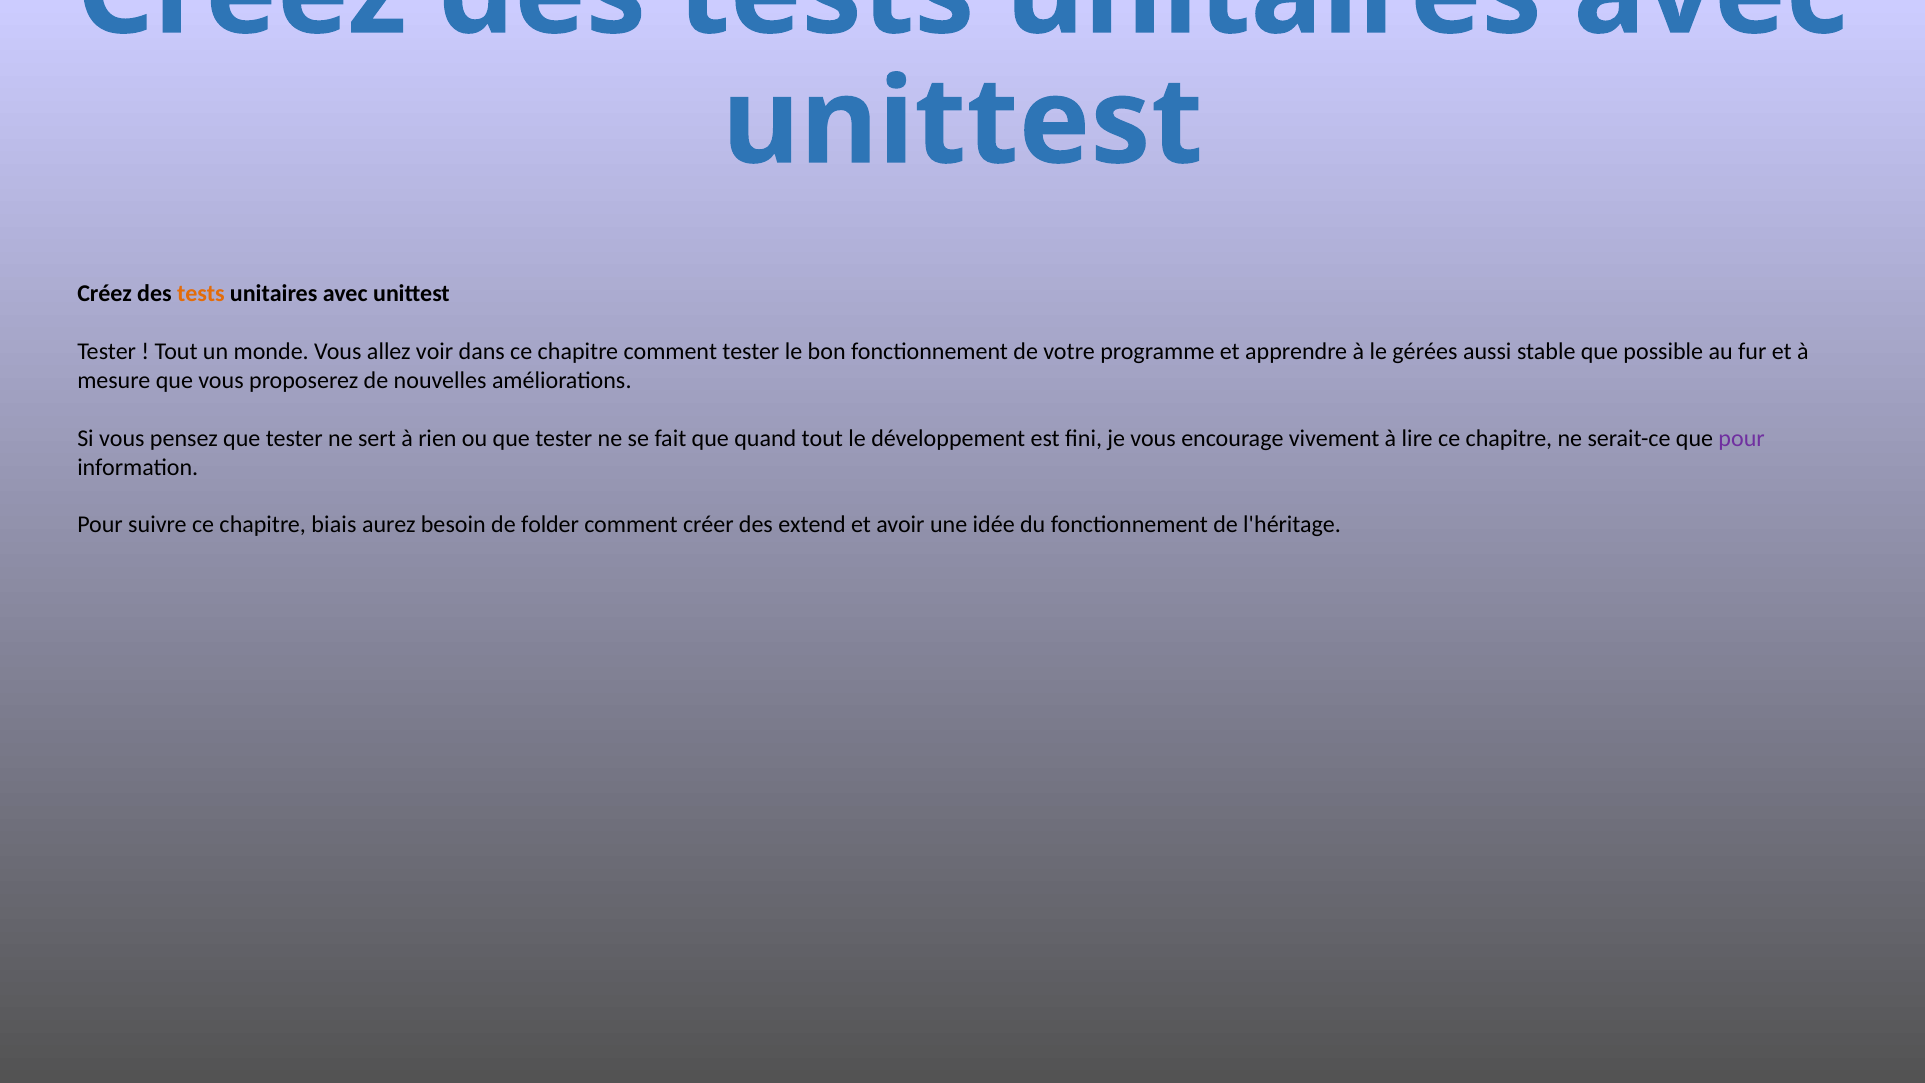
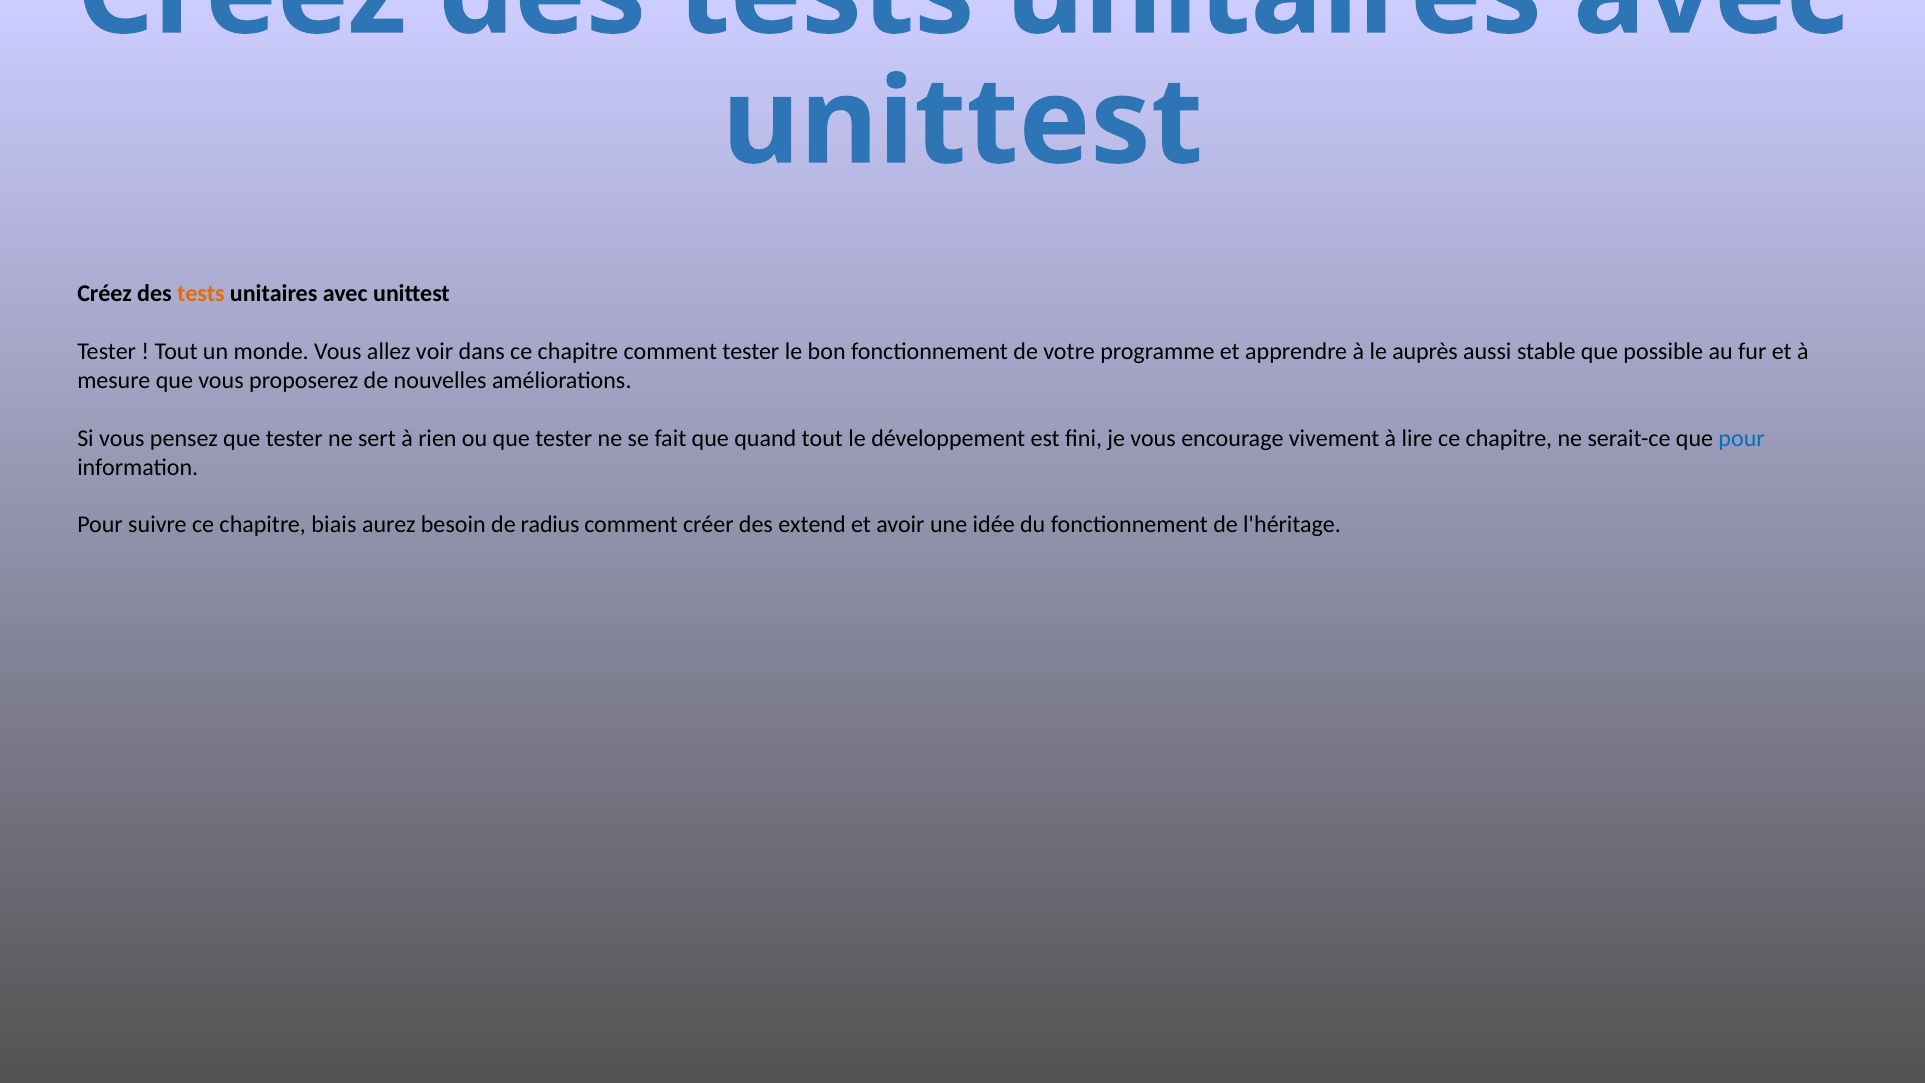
gérées: gérées -> auprès (1425, 352)
pour colour: purple -> blue (1742, 438)
folder: folder -> radius (550, 525)
